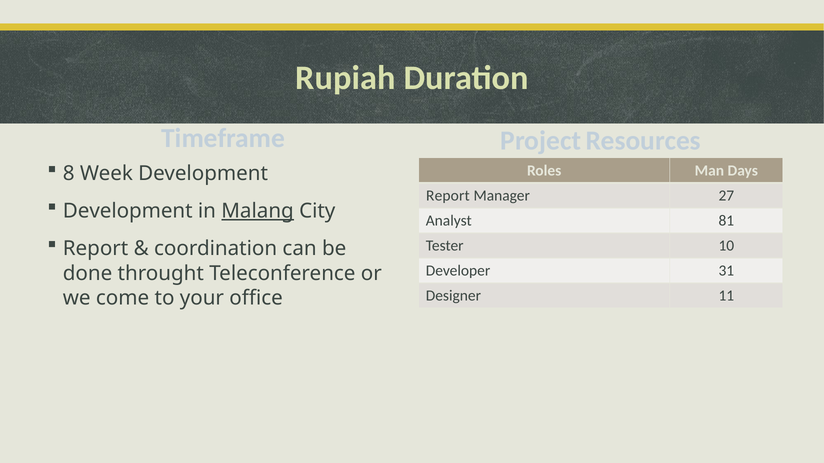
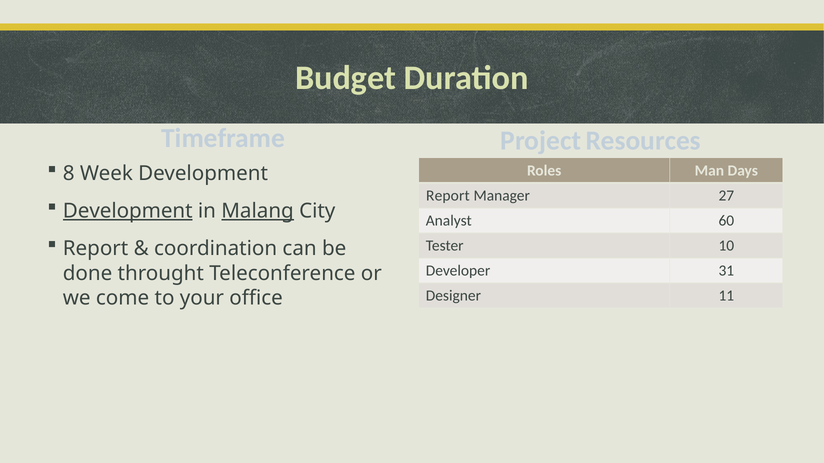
Rupiah: Rupiah -> Budget (346, 78)
Development underline: none -> present (128, 211)
81: 81 -> 60 (726, 221)
